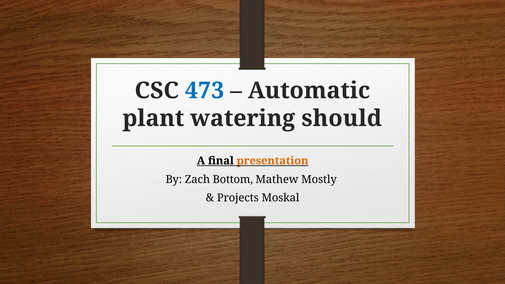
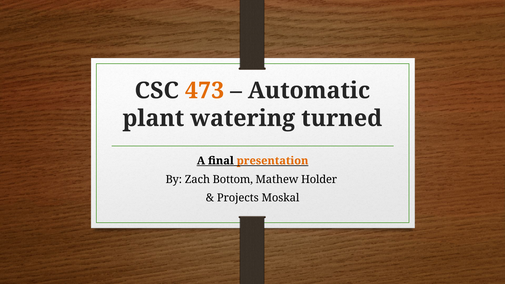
473 colour: blue -> orange (205, 91)
should: should -> turned (342, 118)
Mostly: Mostly -> Holder (319, 179)
